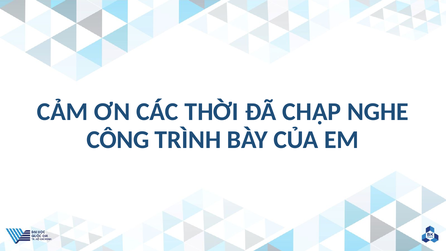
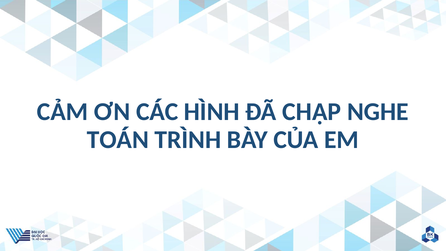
THỜI: THỜI -> HÌNH (212, 112)
CÔNG: CÔNG -> TOÁN (118, 140)
